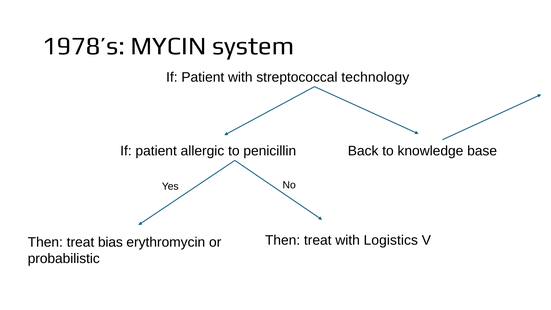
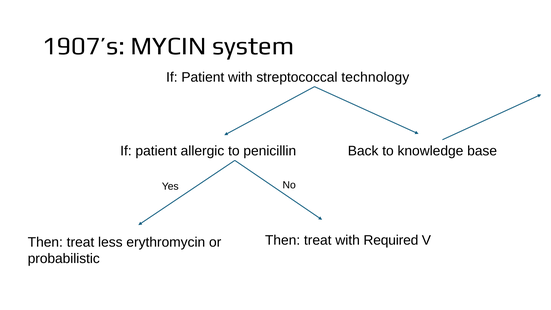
1978’s: 1978’s -> 1907’s (83, 46)
Logistics: Logistics -> Required (391, 240)
bias: bias -> less (110, 242)
